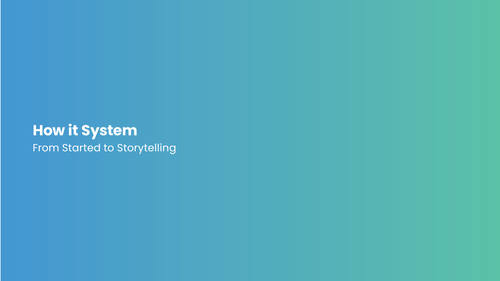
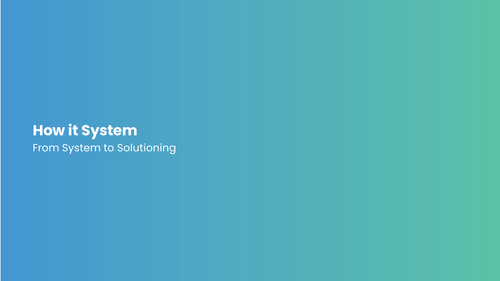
From Started: Started -> System (81, 148)
Storytelling: Storytelling -> Solutioning (147, 148)
